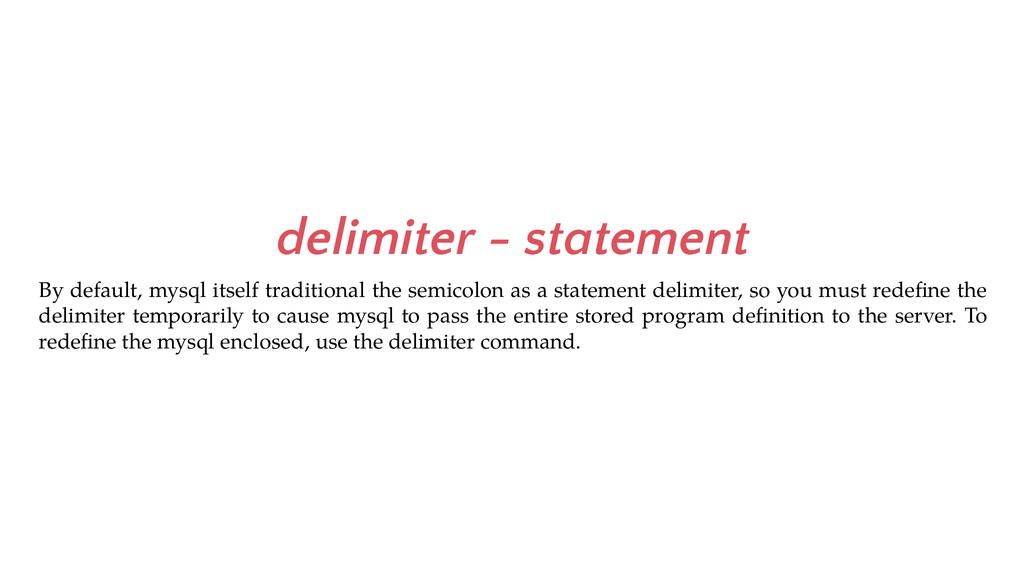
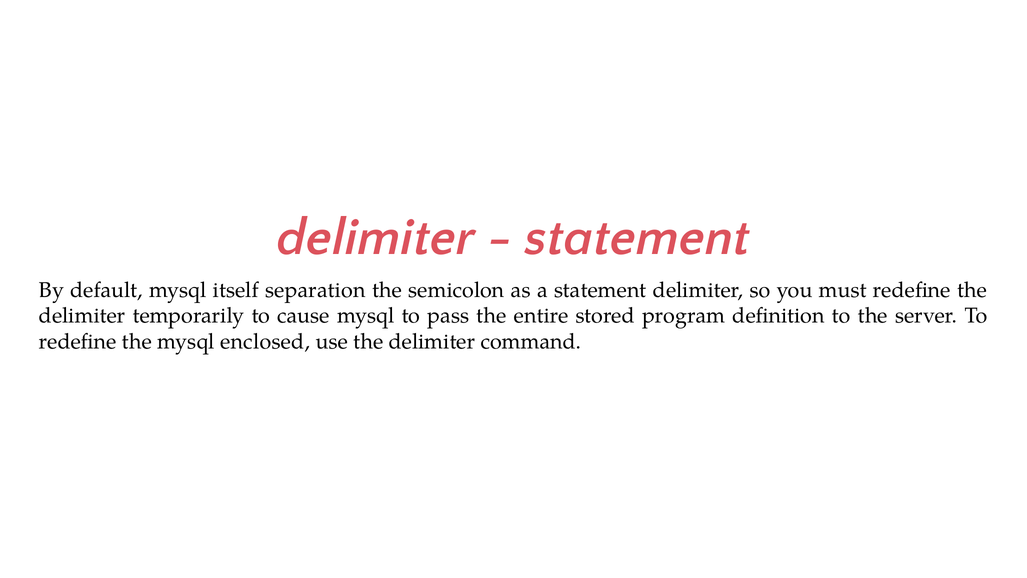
traditional: traditional -> separation (315, 290)
